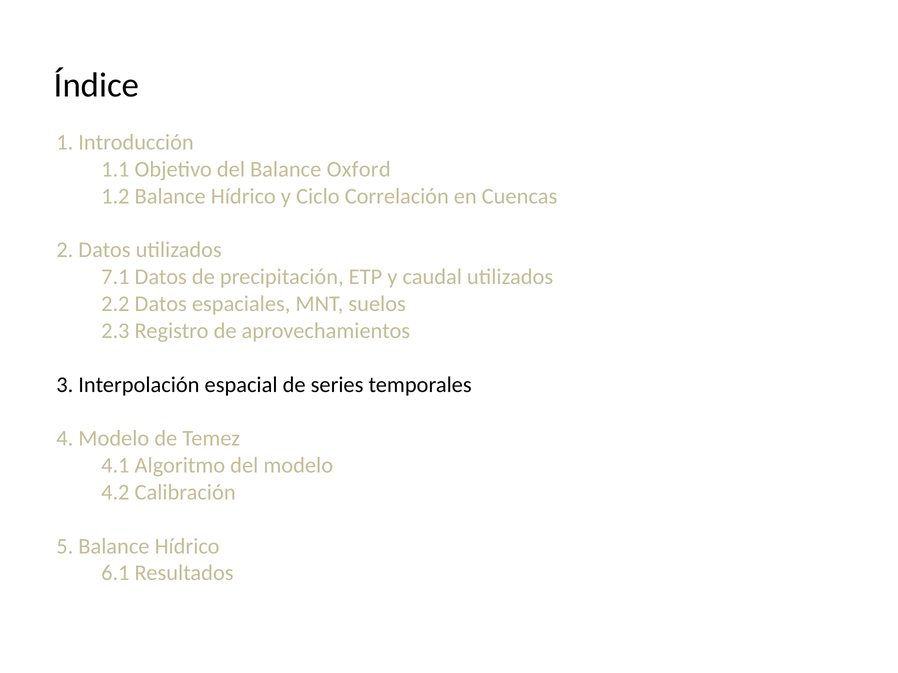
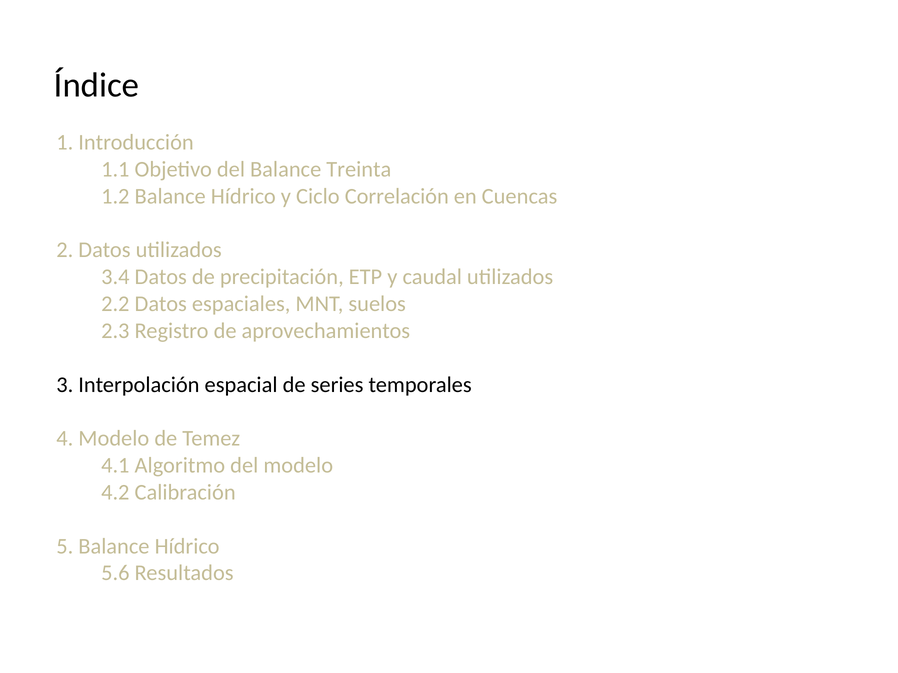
Oxford: Oxford -> Treinta (359, 169)
7.1: 7.1 -> 3.4 (115, 277)
6.1: 6.1 -> 5.6 (115, 573)
